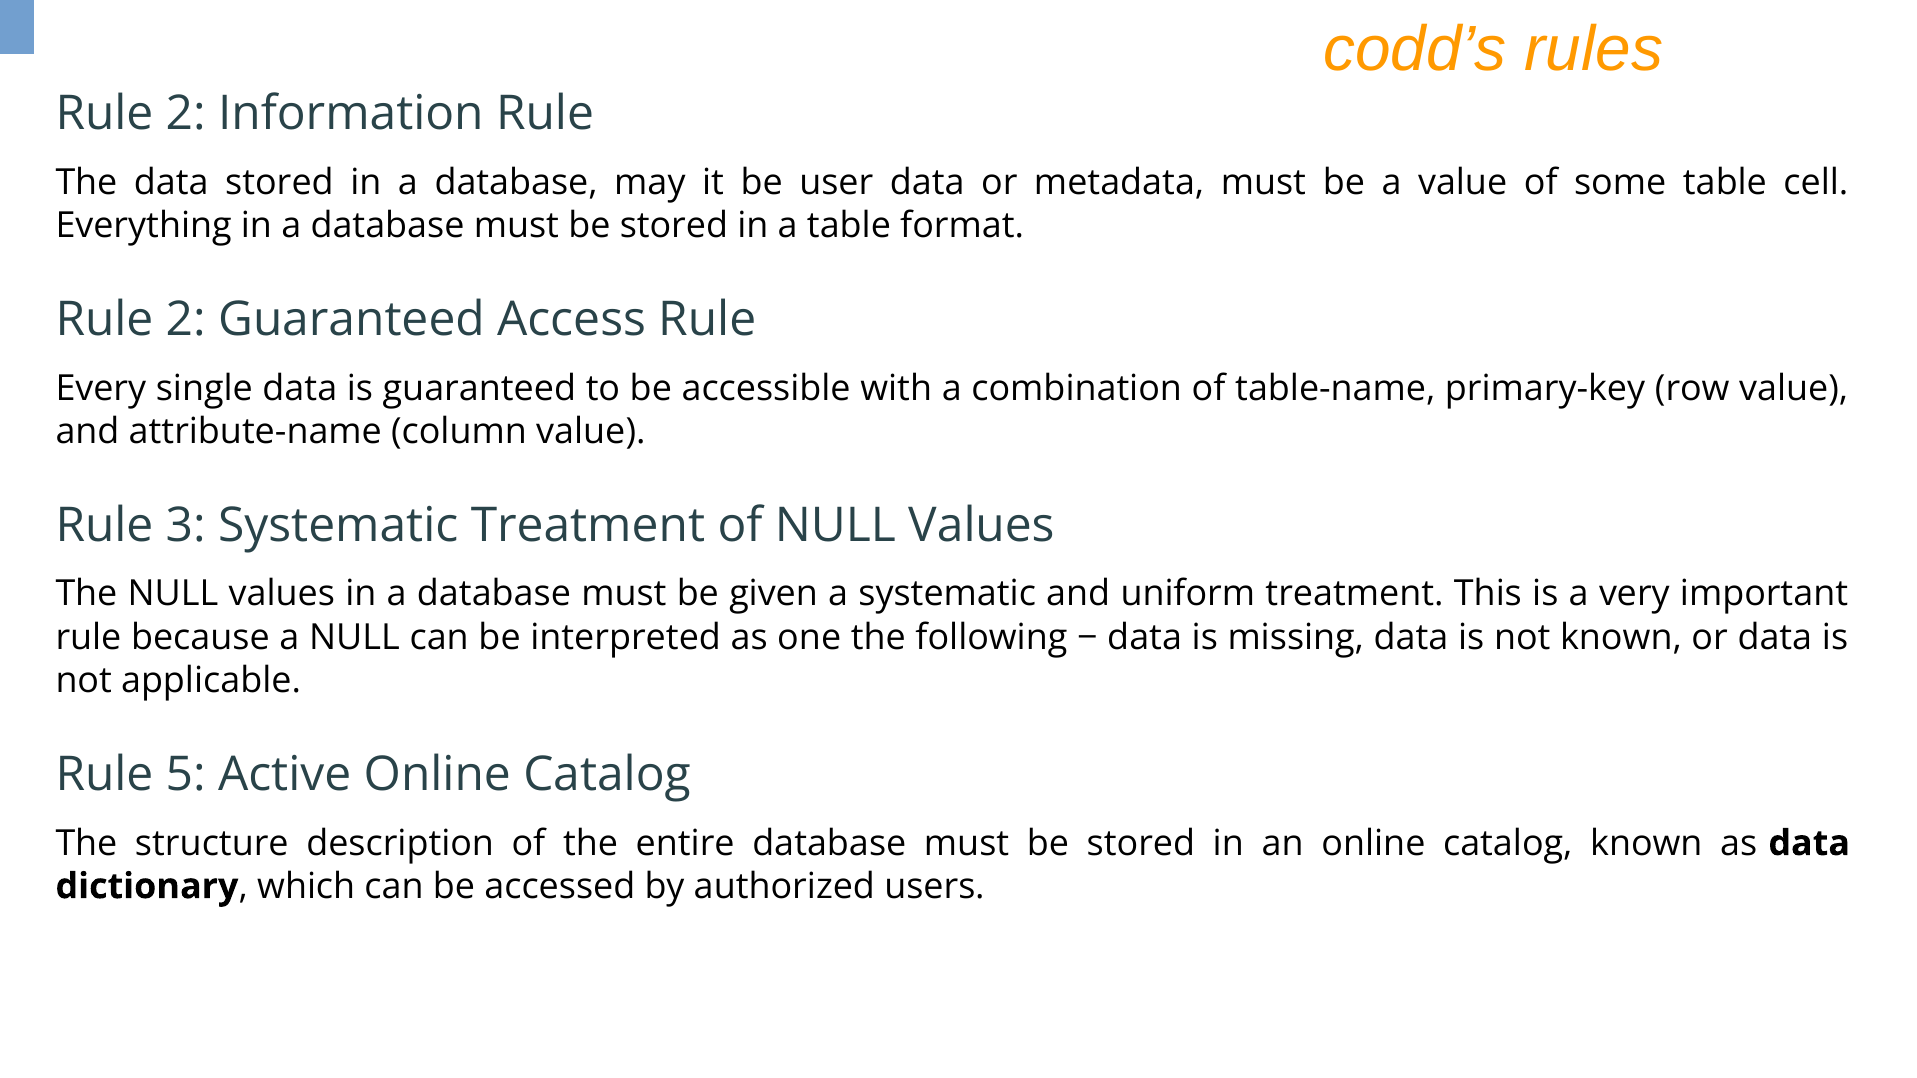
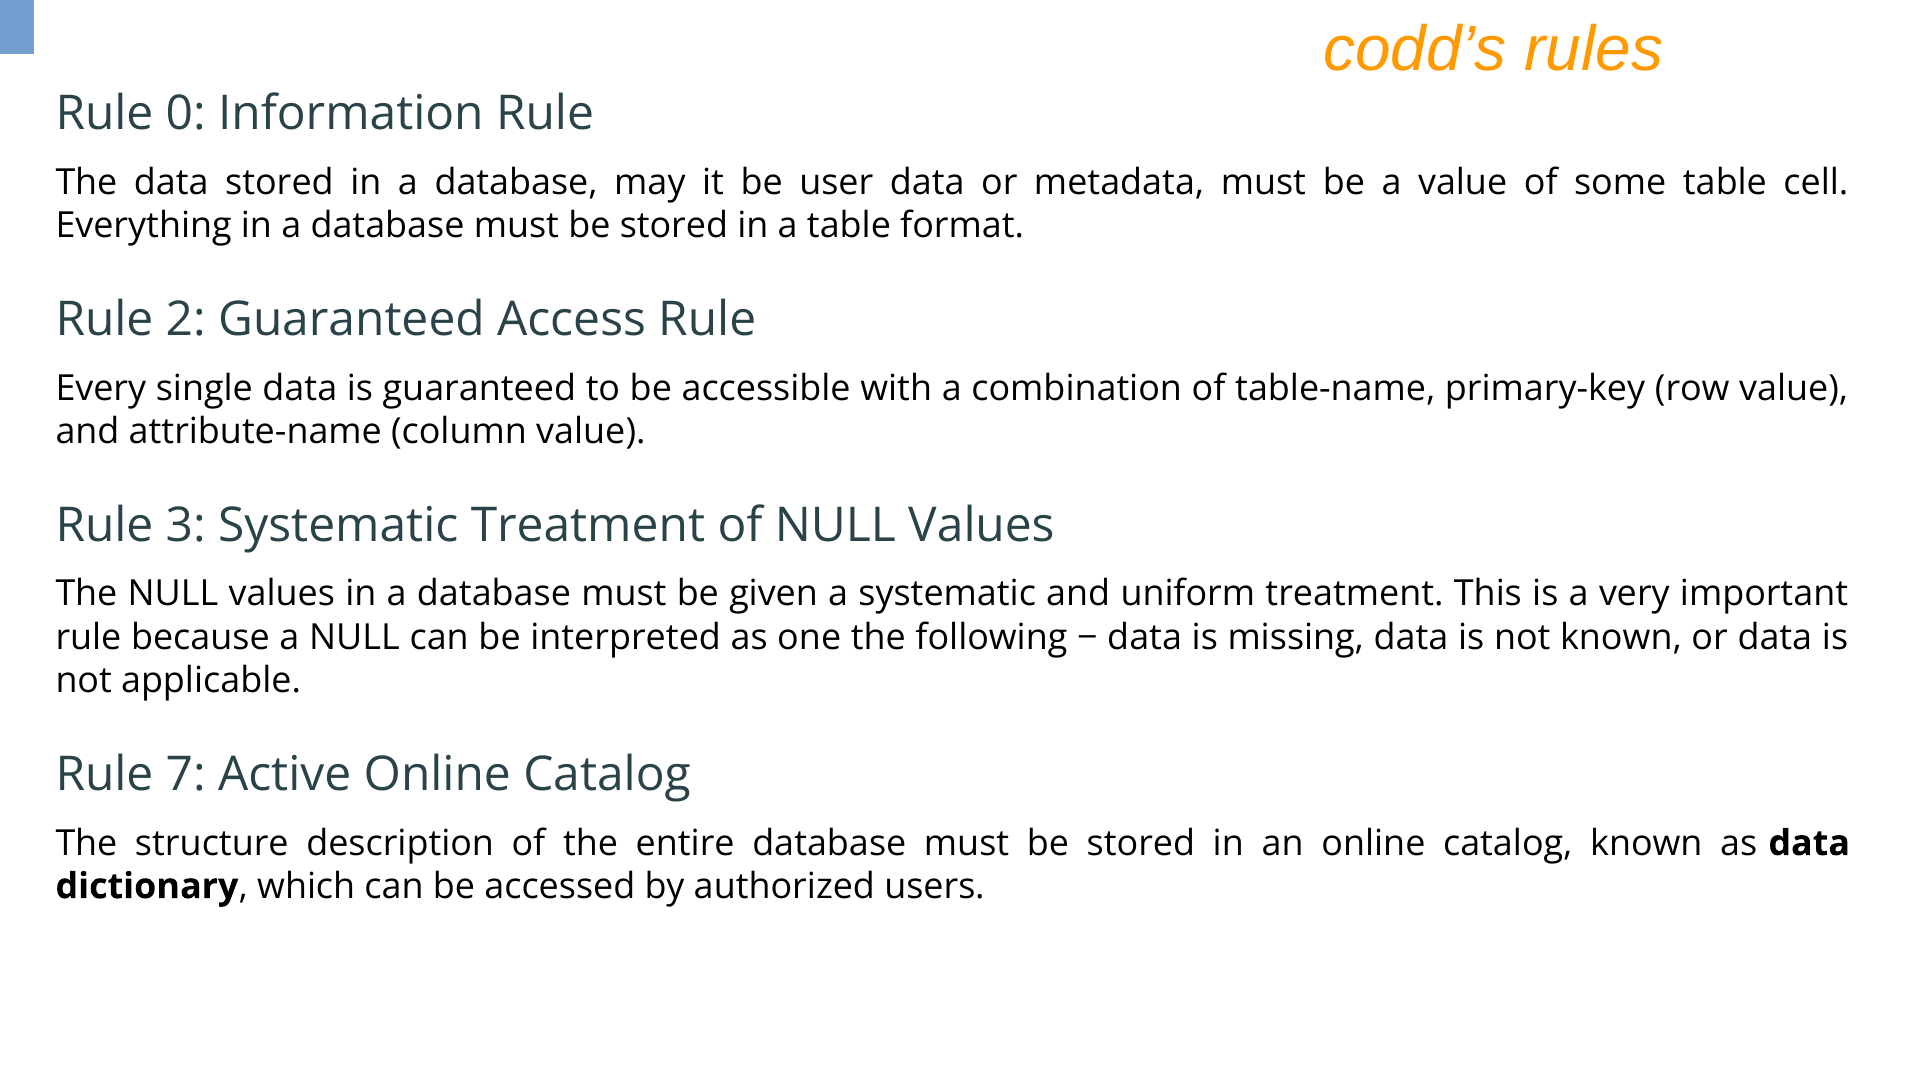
2: 2 -> 0 (186, 114)
5: 5 -> 7 (186, 775)
